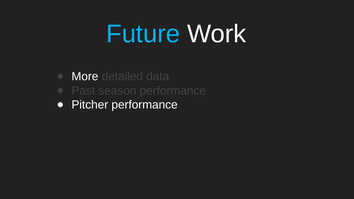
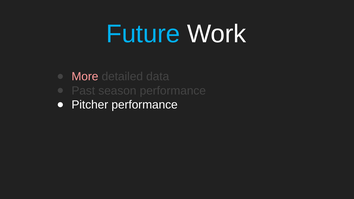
More colour: white -> pink (85, 77)
